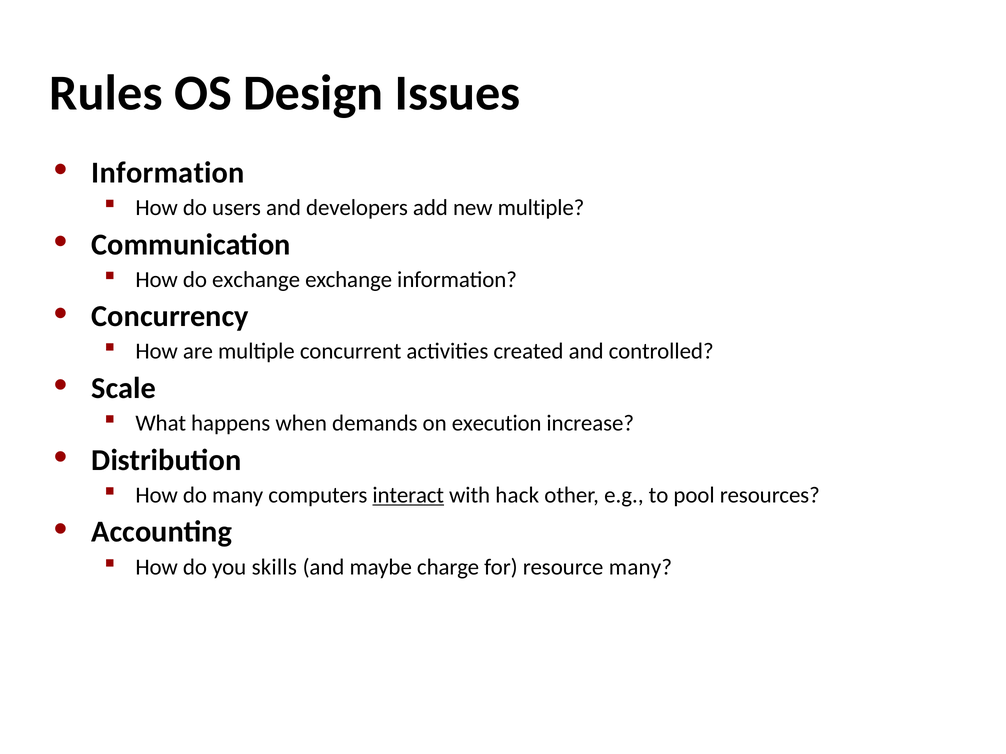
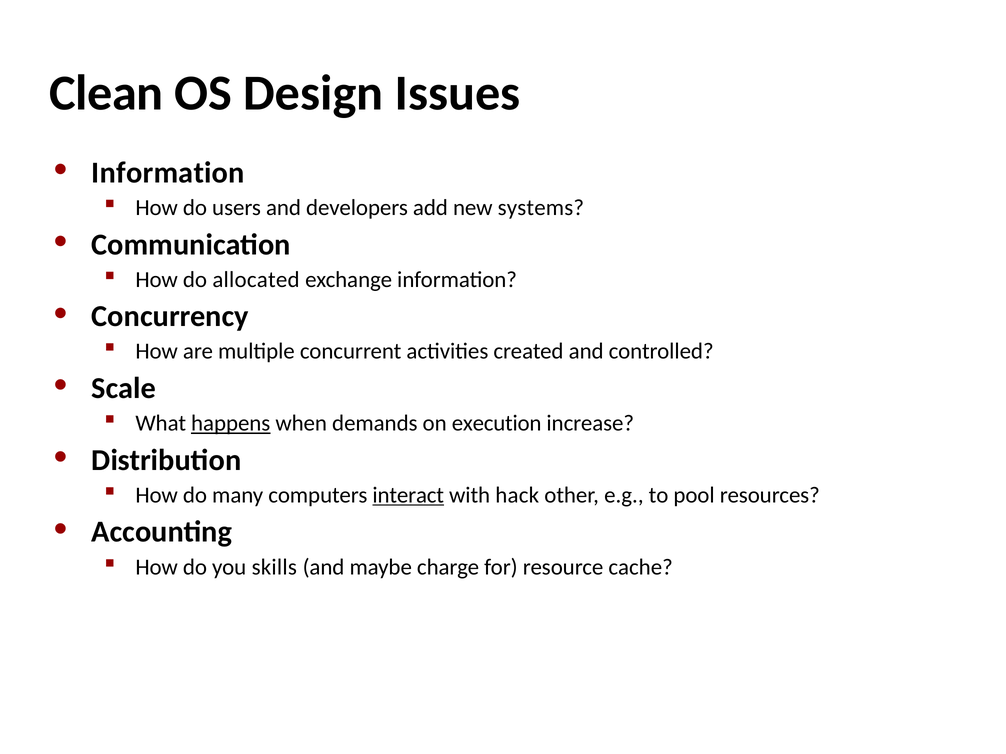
Rules: Rules -> Clean (106, 93)
new multiple: multiple -> systems (541, 208)
do exchange: exchange -> allocated (256, 280)
happens underline: none -> present (231, 424)
resource many: many -> cache (641, 567)
